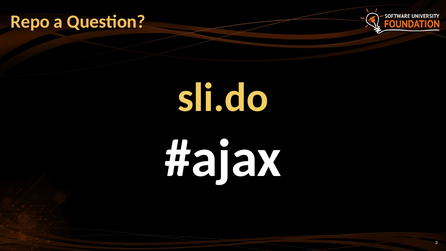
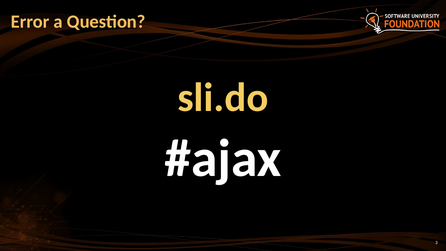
Repo: Repo -> Error (30, 22)
